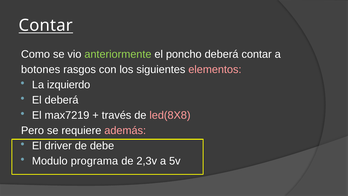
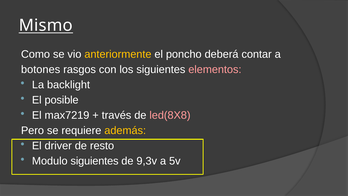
Contar: Contar -> Mismo (46, 25)
anteriormente colour: light green -> yellow (118, 54)
izquierdo: izquierdo -> backlight (69, 85)
El deberá: deberá -> posible (62, 100)
además colour: pink -> yellow (125, 130)
debe: debe -> resto (102, 146)
Modulo programa: programa -> siguientes (95, 161)
2,3v: 2,3v -> 9,3v (147, 161)
